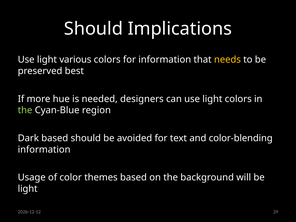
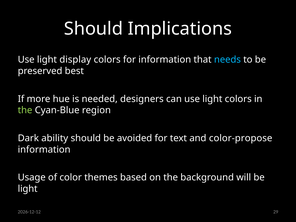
various: various -> display (75, 60)
needs colour: yellow -> light blue (227, 60)
Dark based: based -> ability (55, 138)
color-blending: color-blending -> color-propose (241, 138)
